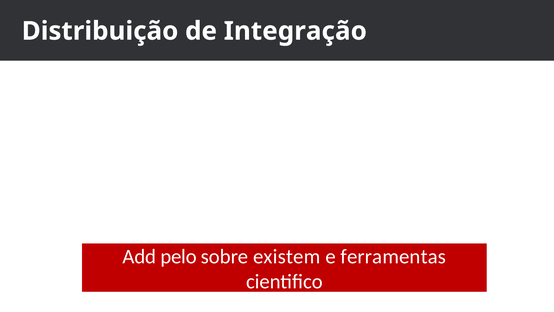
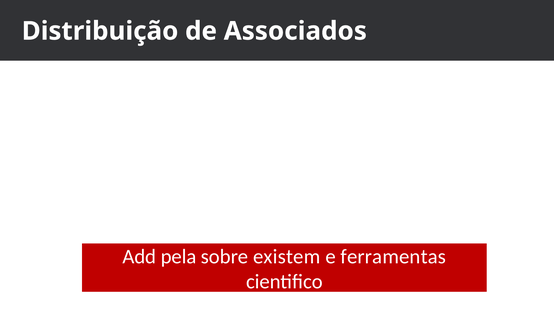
Integração: Integração -> Associados (295, 31)
pelo: pelo -> pela (179, 256)
